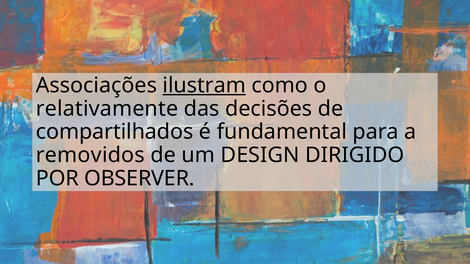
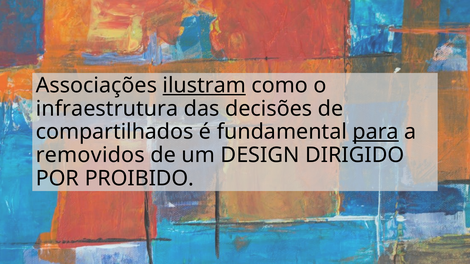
relativamente: relativamente -> infraestrutura (107, 109)
para underline: none -> present (376, 132)
OBSERVER: OBSERVER -> PROIBIDO (139, 179)
